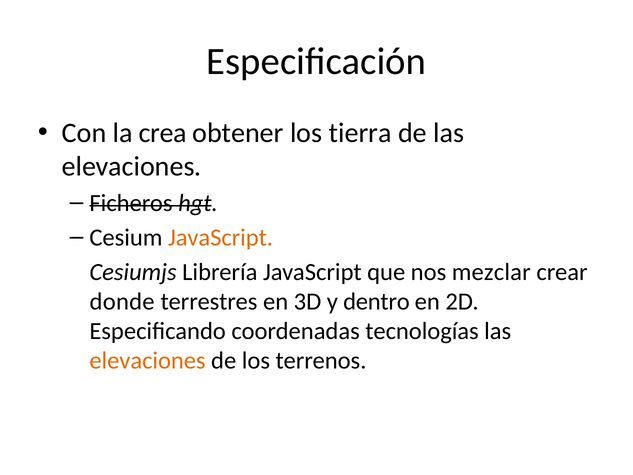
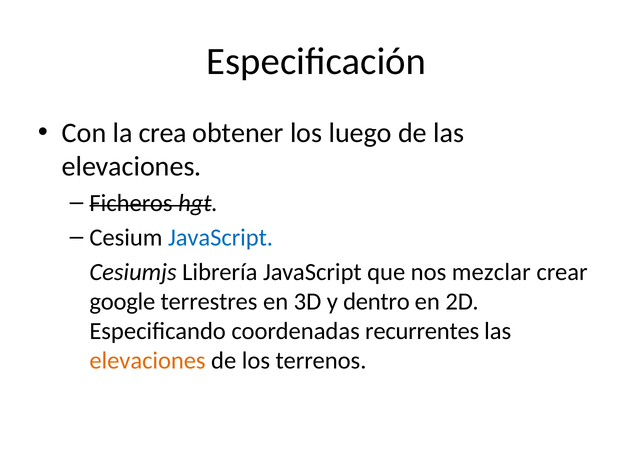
tierra: tierra -> luego (360, 133)
JavaScript colour: orange -> blue (220, 237)
donde: donde -> google (122, 301)
tecnologías: tecnologías -> recurrentes (422, 331)
